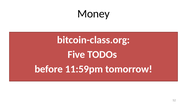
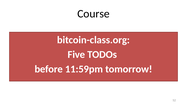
Money: Money -> Course (93, 14)
